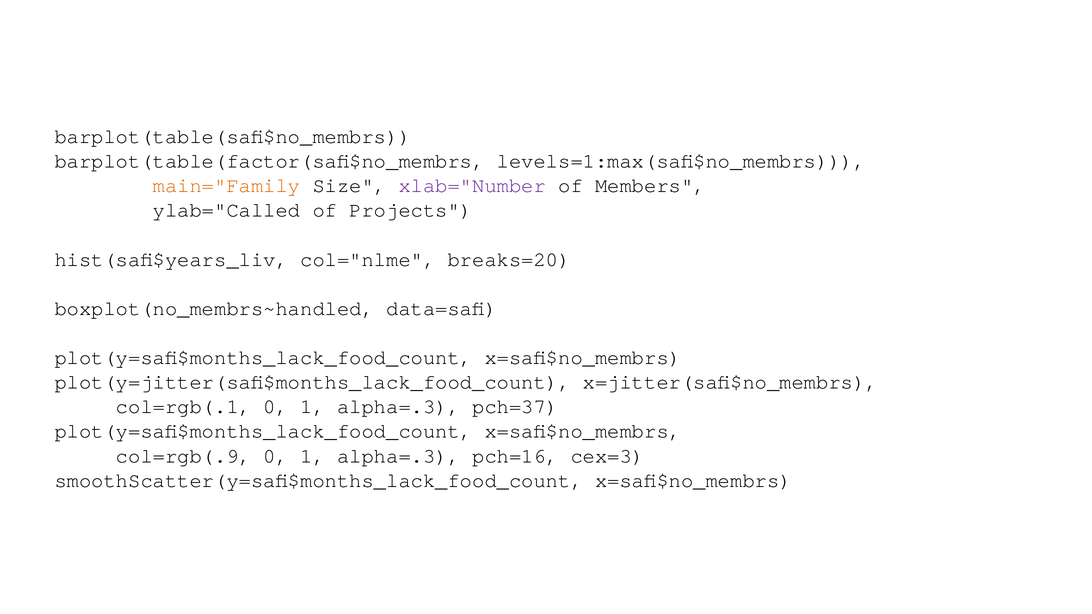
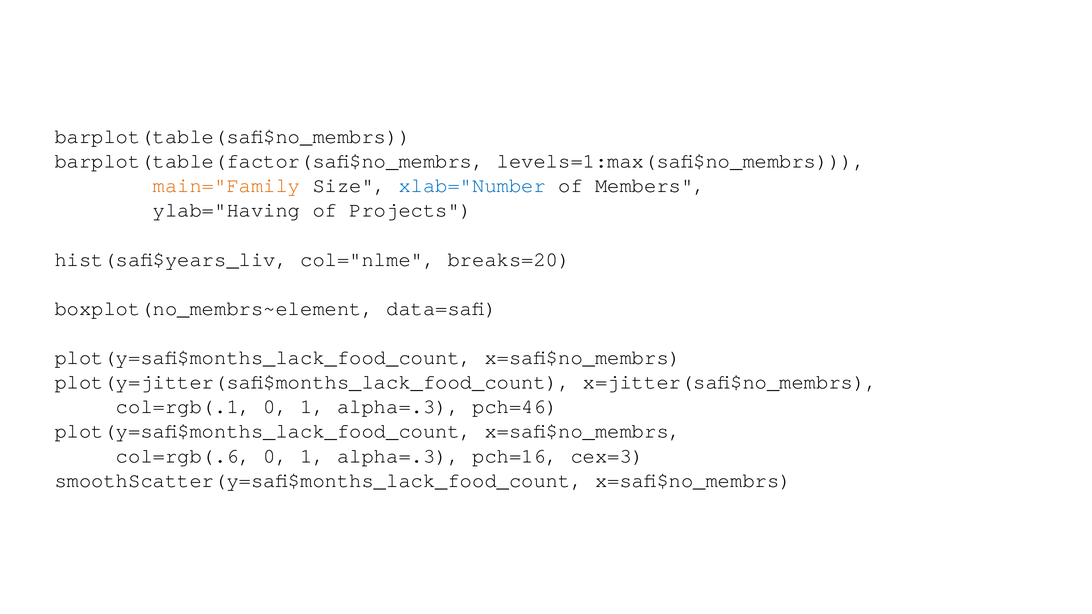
xlab="Number colour: purple -> blue (472, 186)
ylab="Called: ylab="Called -> ylab="Having (227, 210)
boxplot(no_membrs~handled: boxplot(no_membrs~handled -> boxplot(no_membrs~element (214, 309)
pch=37: pch=37 -> pch=46 (515, 407)
col=rgb(.9: col=rgb(.9 -> col=rgb(.6 (184, 456)
